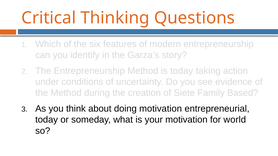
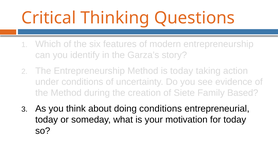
doing motivation: motivation -> conditions (161, 109)
for world: world -> today (235, 120)
